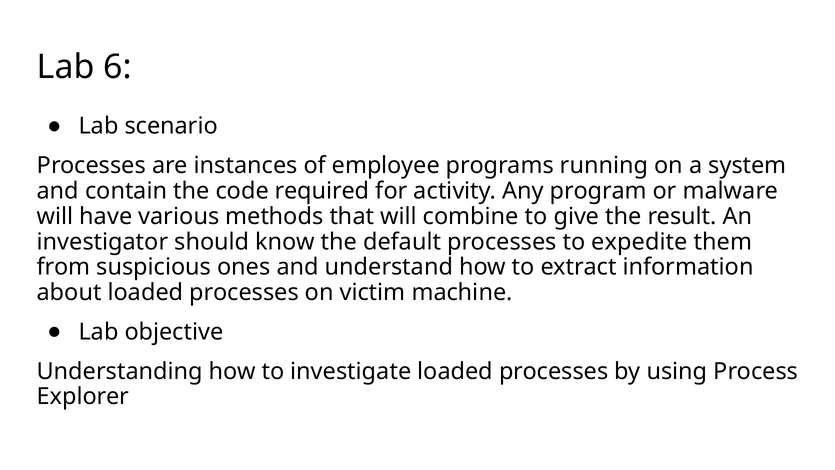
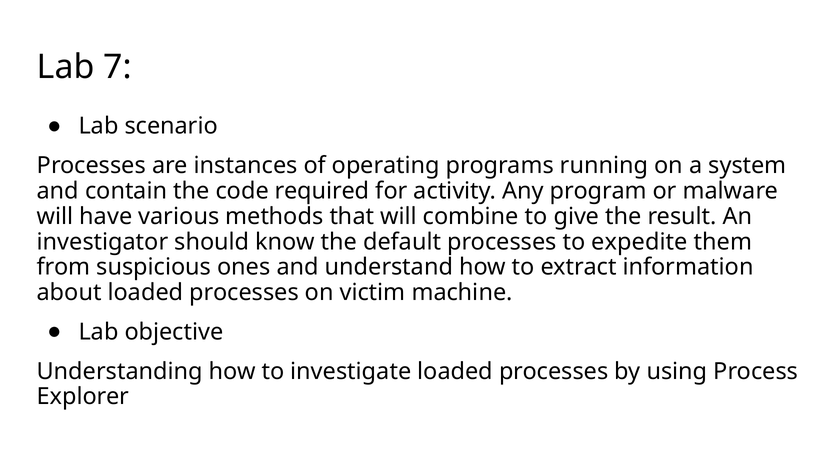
6: 6 -> 7 (117, 67)
employee: employee -> operating (386, 165)
